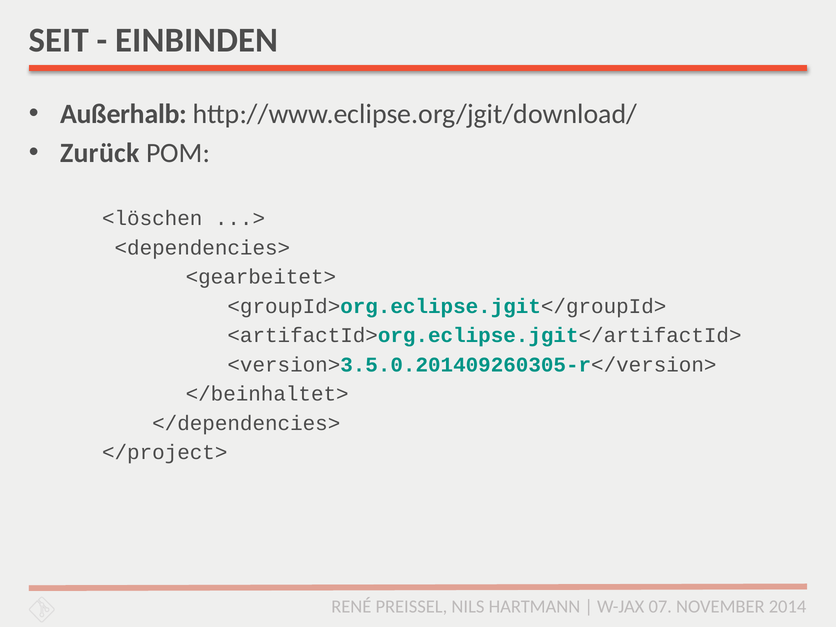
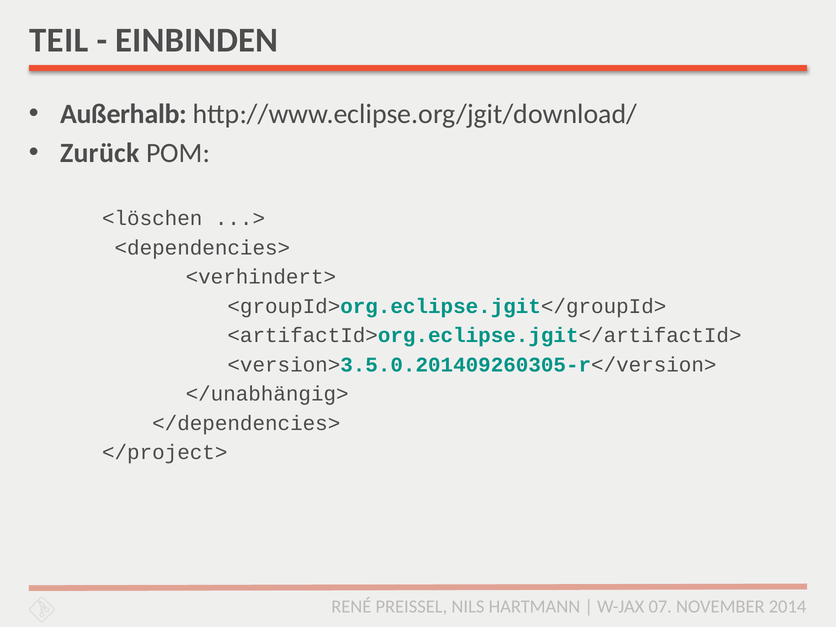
SEIT: SEIT -> TEIL (59, 40)
<gearbeitet>: <gearbeitet> -> <verhindert> (261, 277)
</beinhaltet>: </beinhaltet> -> </unabhängig> (267, 394)
